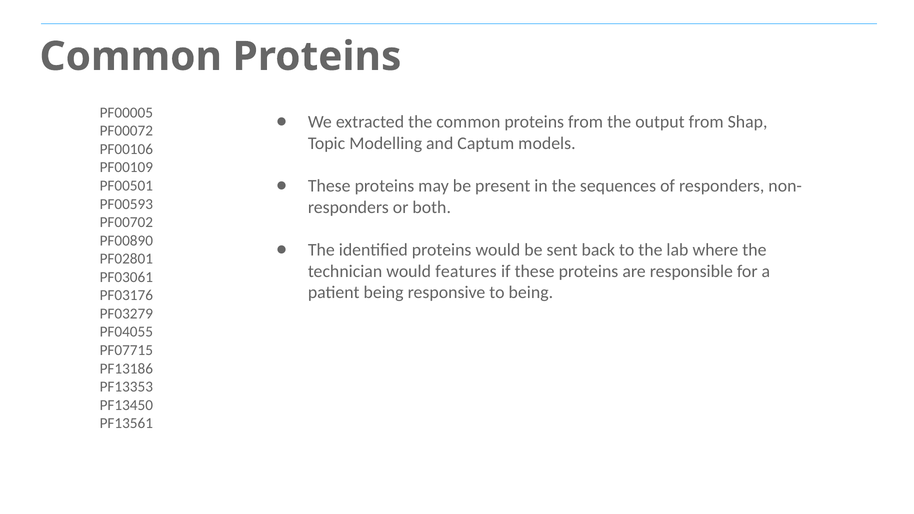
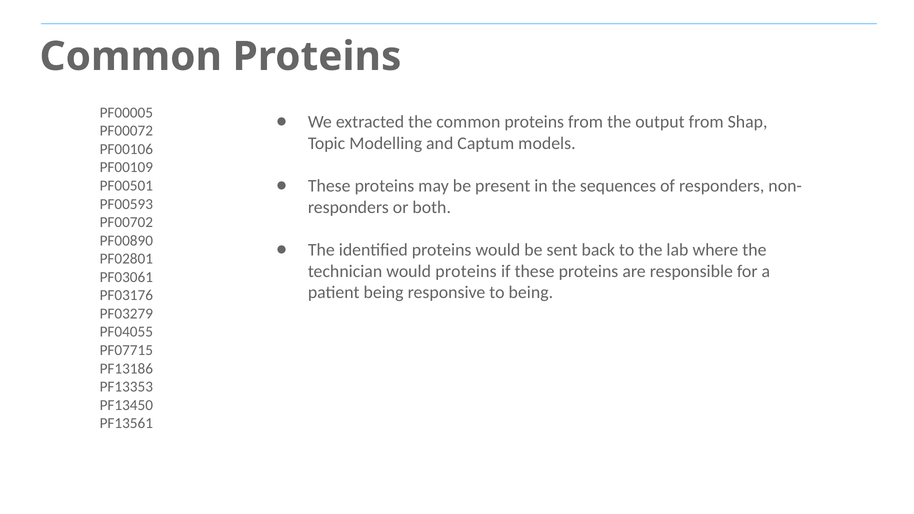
would features: features -> proteins (466, 271)
